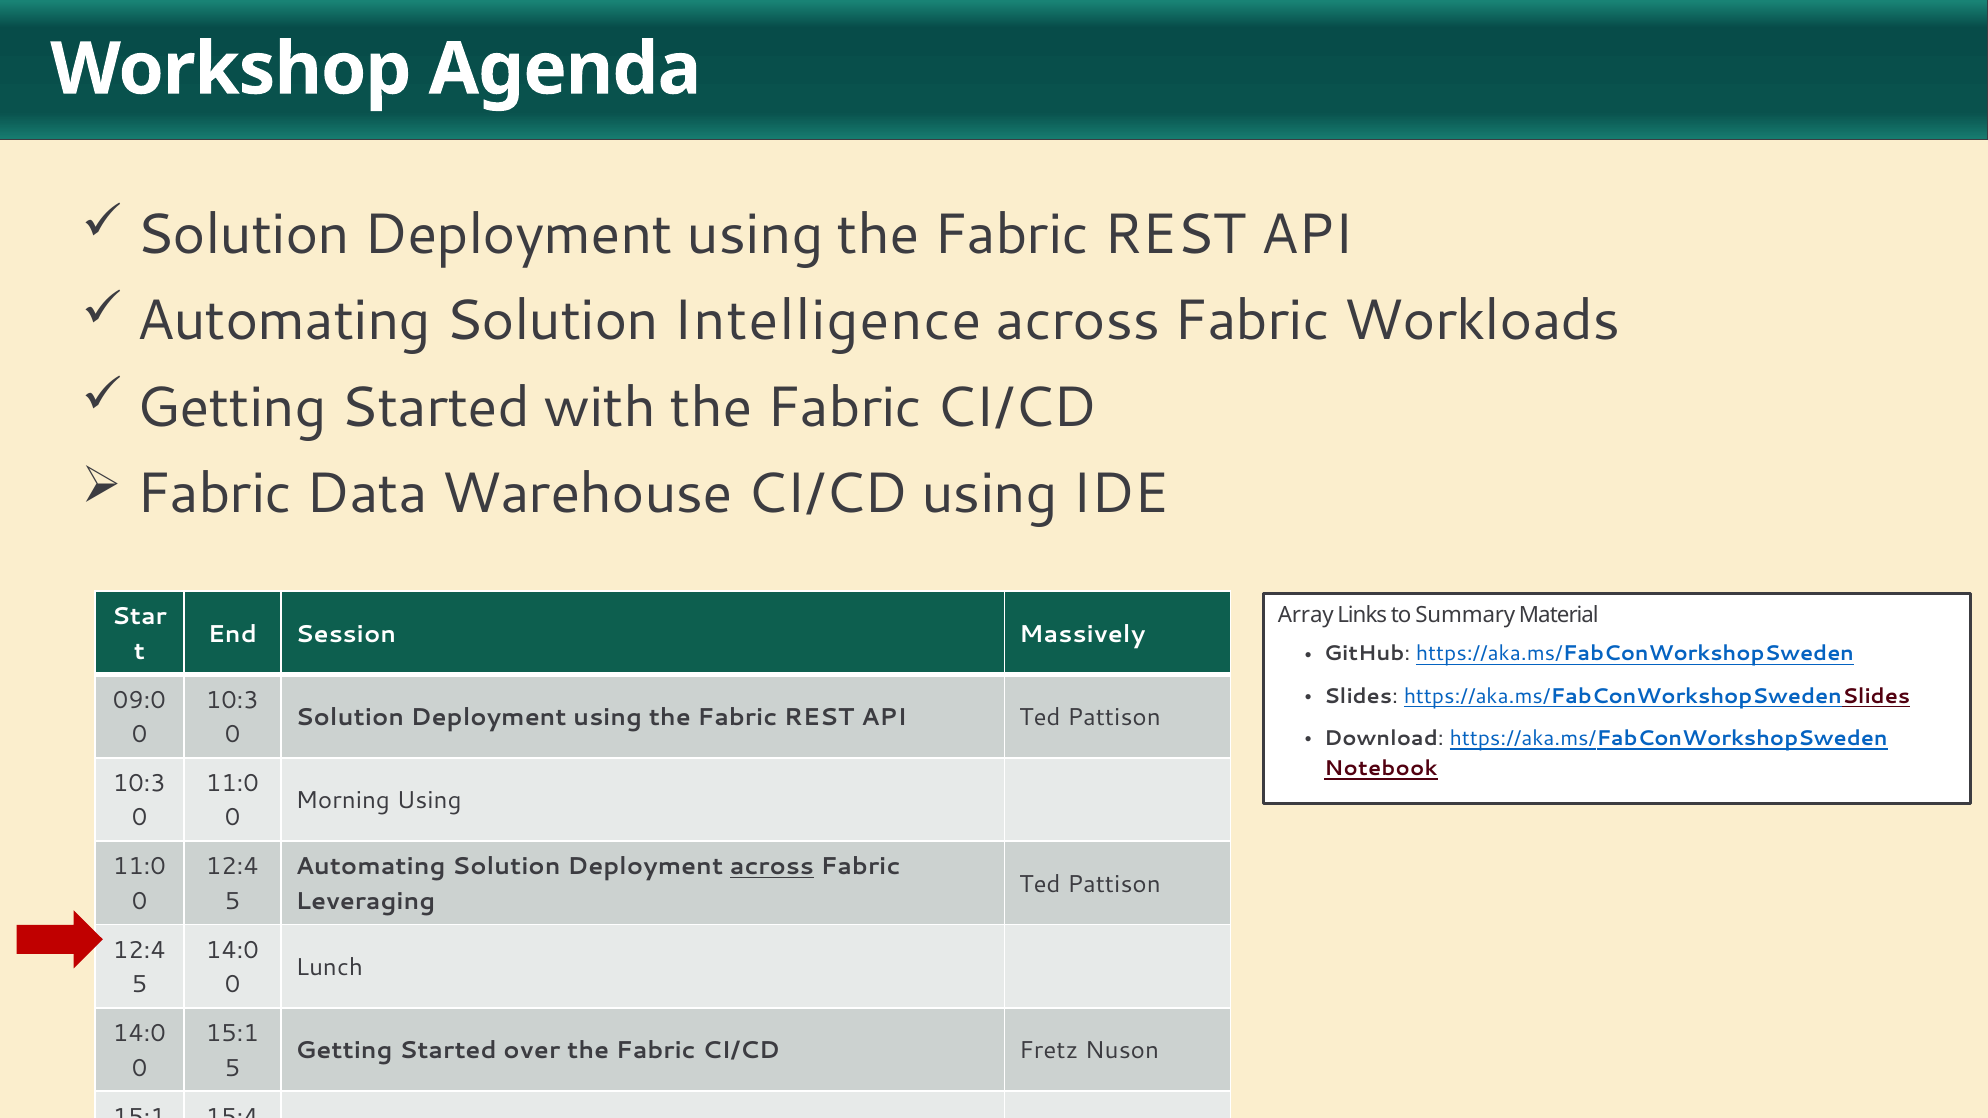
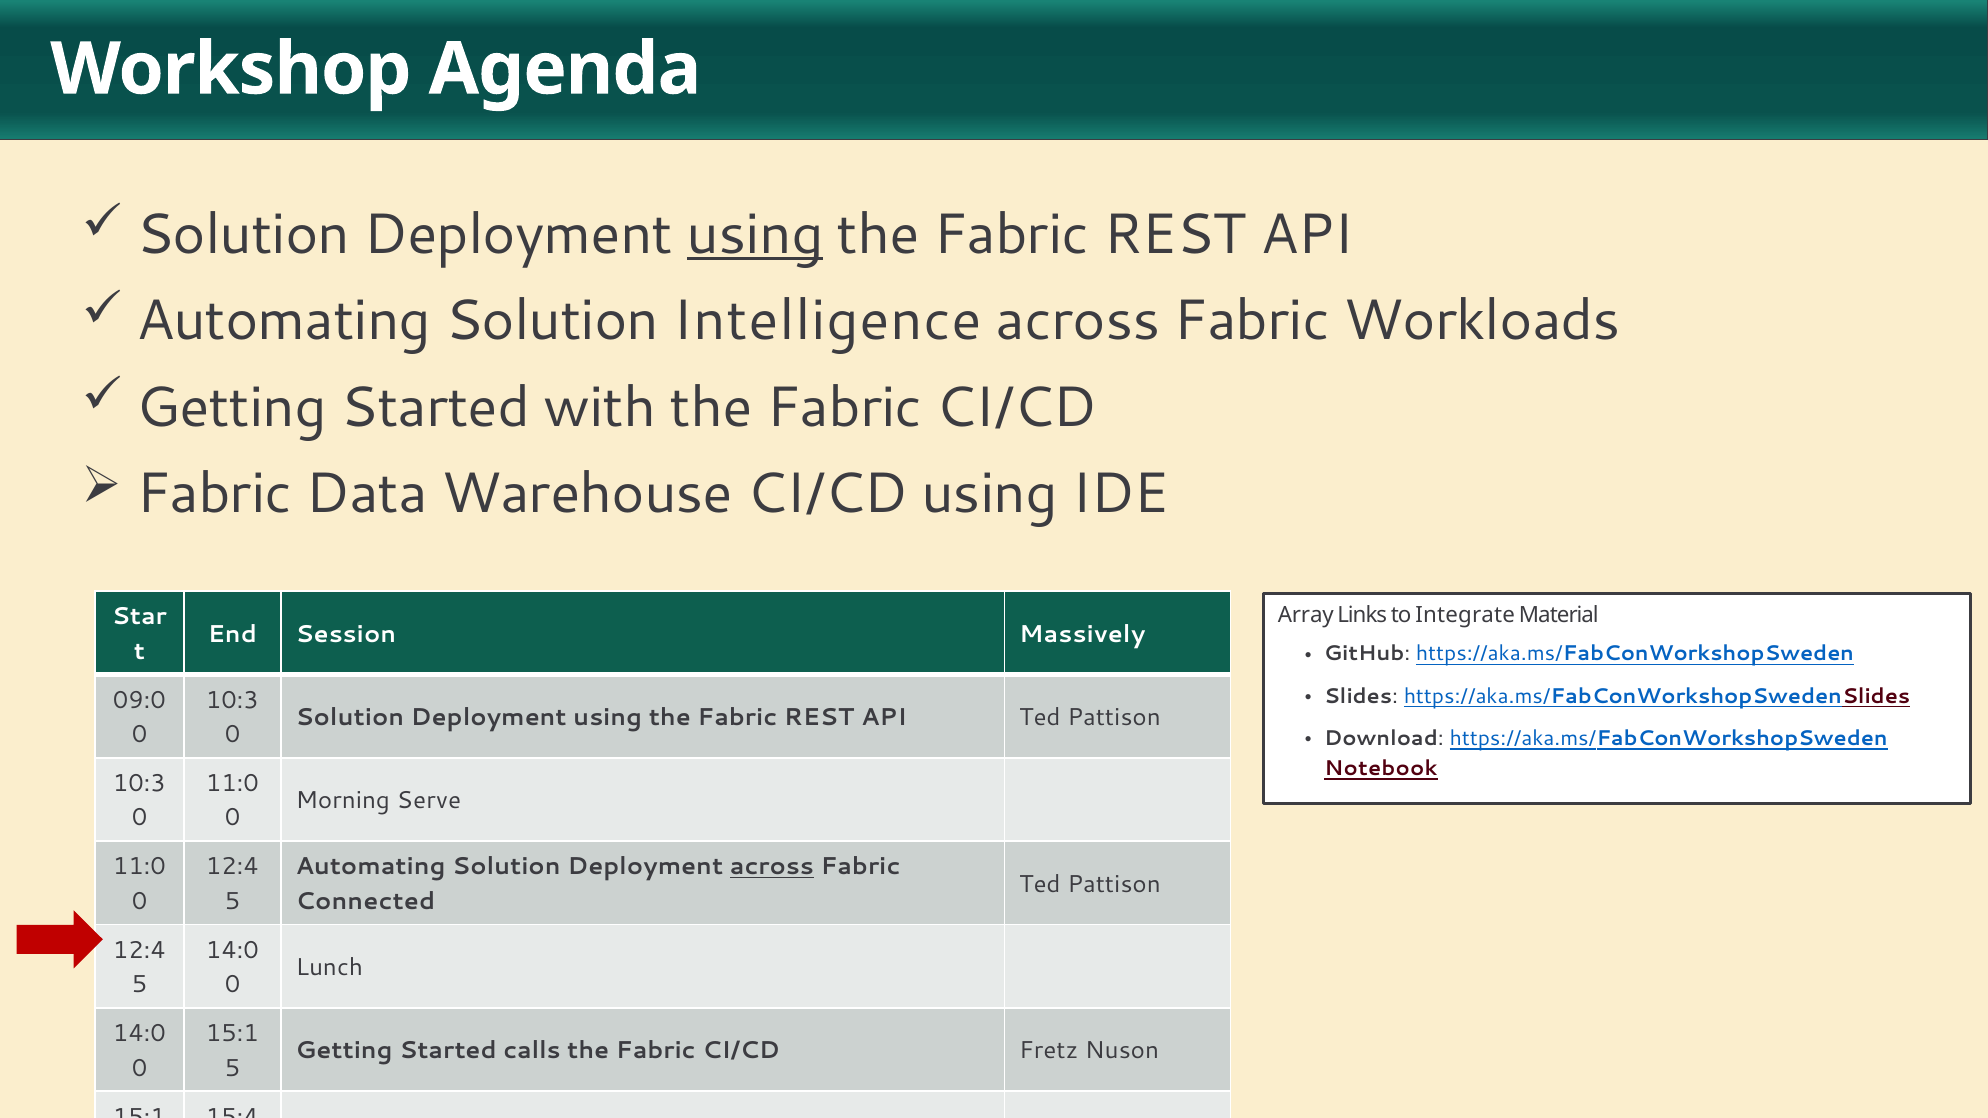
using underline: none -> present (755, 234)
Summary: Summary -> Integrate (1465, 616)
Morning Using: Using -> Serve (429, 801)
Leveraging: Leveraging -> Connected (365, 901)
over: over -> calls (532, 1051)
